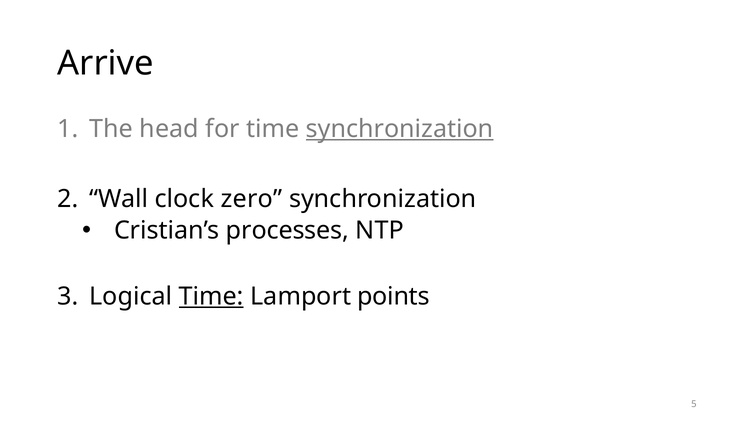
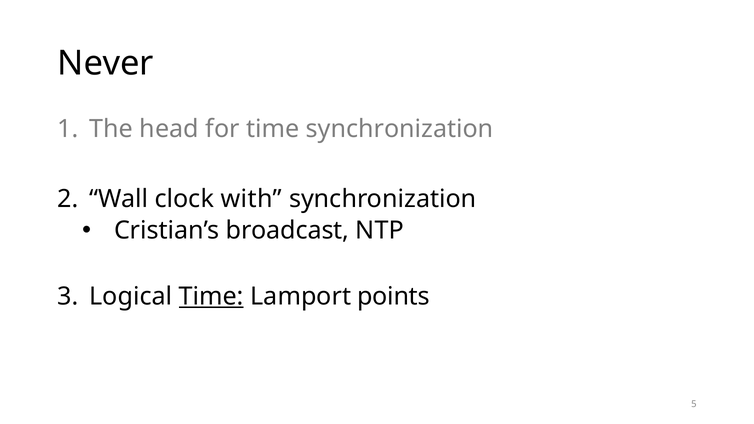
Arrive: Arrive -> Never (106, 63)
synchronization underline: present -> none (400, 129)
zero: zero -> with (251, 199)
processes: processes -> broadcast (288, 230)
